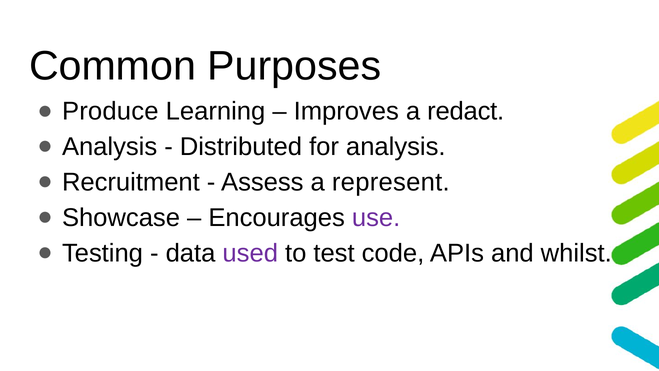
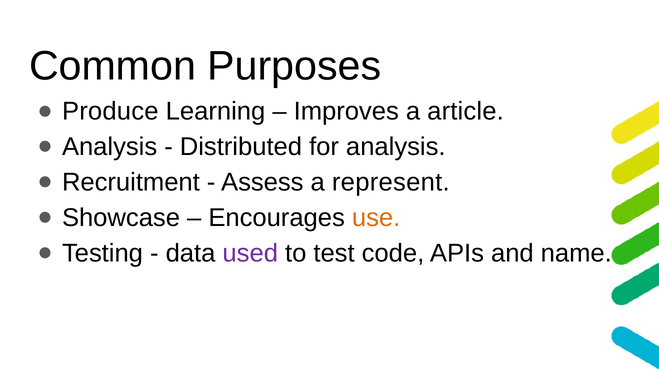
redact: redact -> article (466, 111)
use colour: purple -> orange (376, 217)
whilst: whilst -> name (576, 253)
